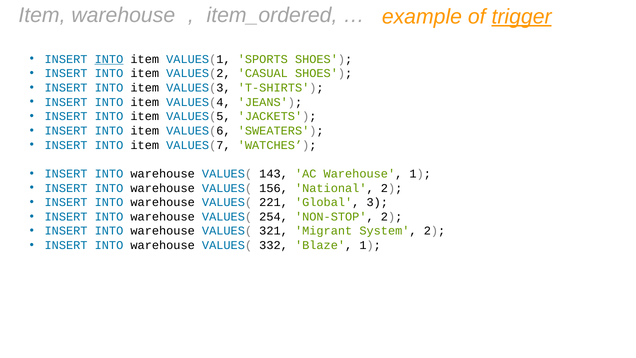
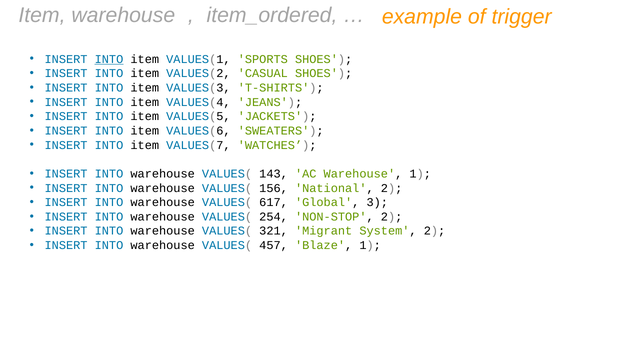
trigger underline: present -> none (522, 17)
221: 221 -> 617 (274, 202)
332: 332 -> 457 (274, 245)
